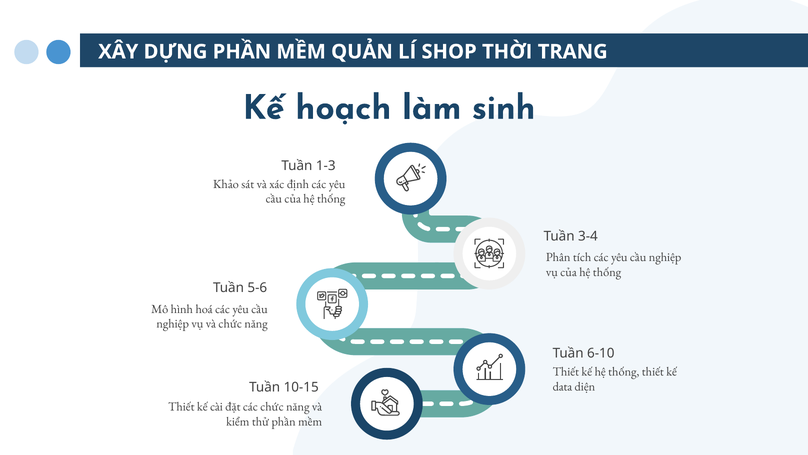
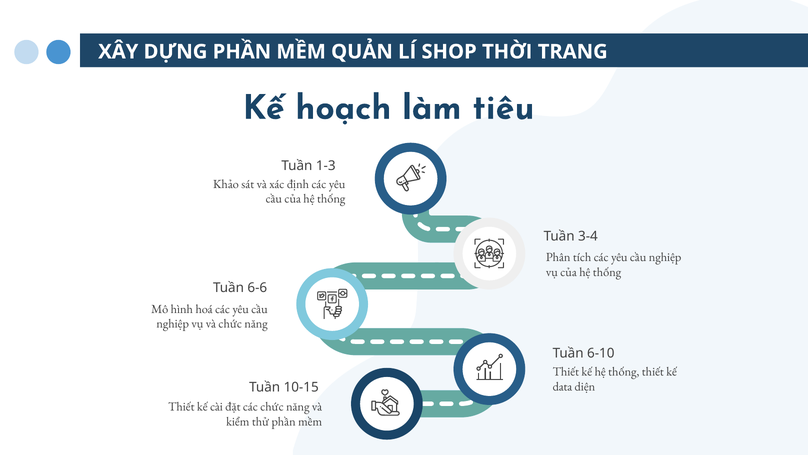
sinh: sinh -> tiêu (503, 108)
5-6: 5-6 -> 6-6 (257, 288)
